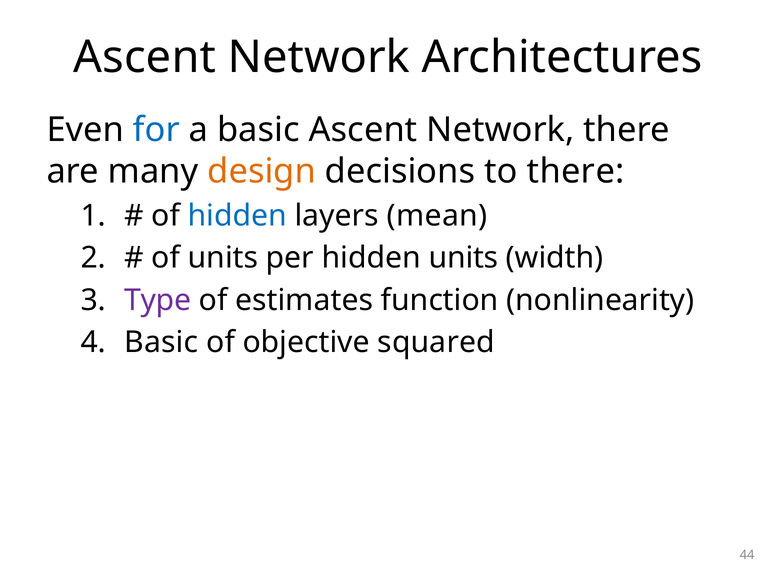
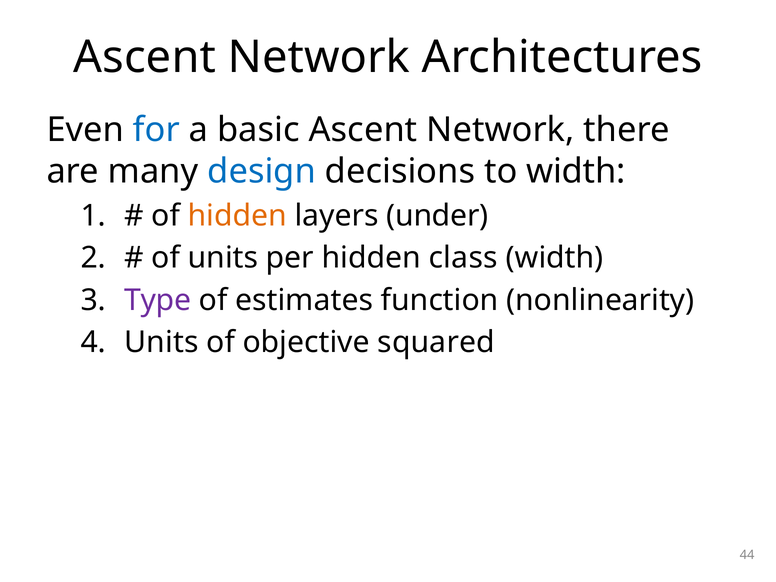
design colour: orange -> blue (262, 171)
to there: there -> width (576, 171)
hidden colour: blue -> orange (237, 216)
mean: mean -> under (437, 216)
hidden units: units -> class (463, 258)
Basic: Basic -> Units (161, 343)
